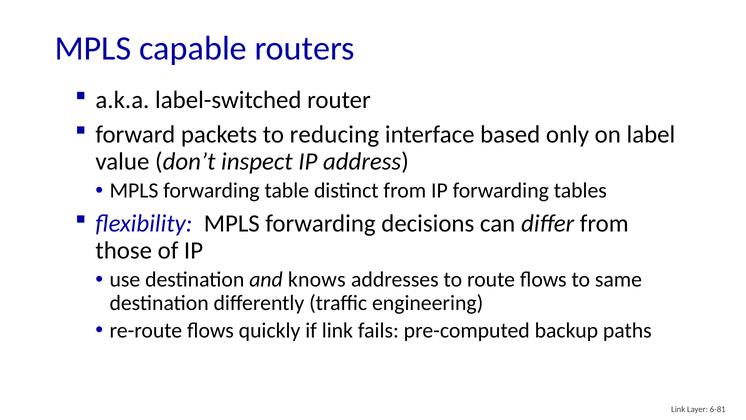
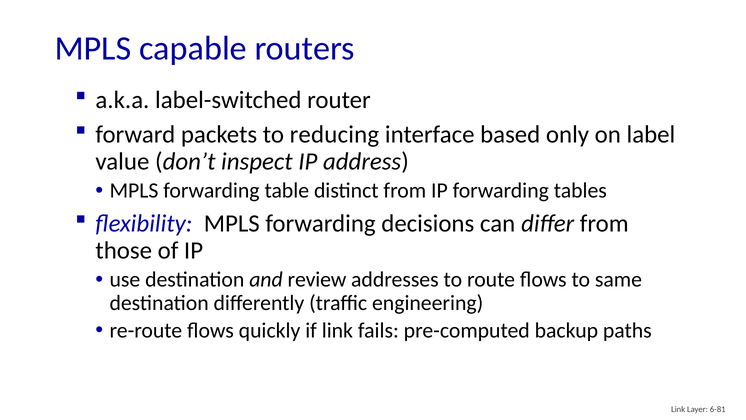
knows: knows -> review (317, 279)
